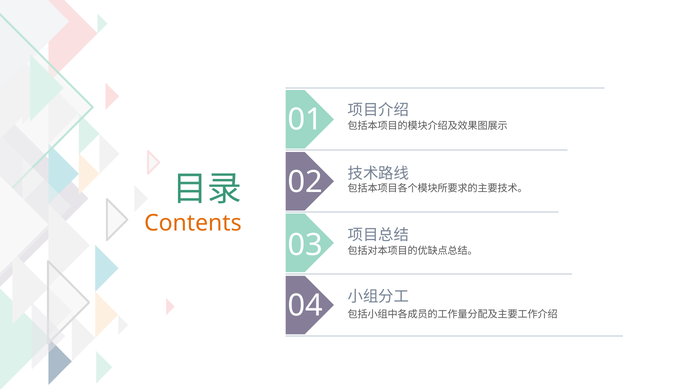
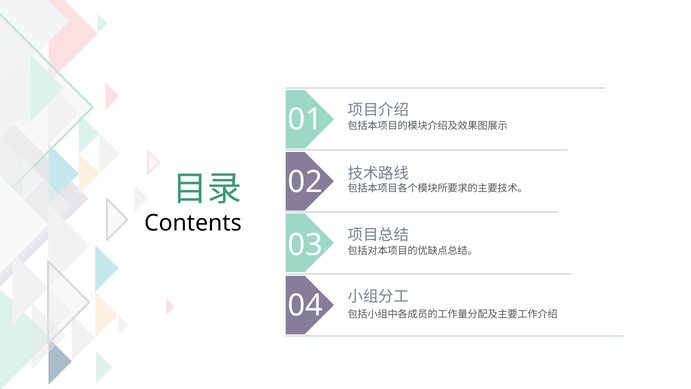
Contents colour: orange -> black (193, 223)
